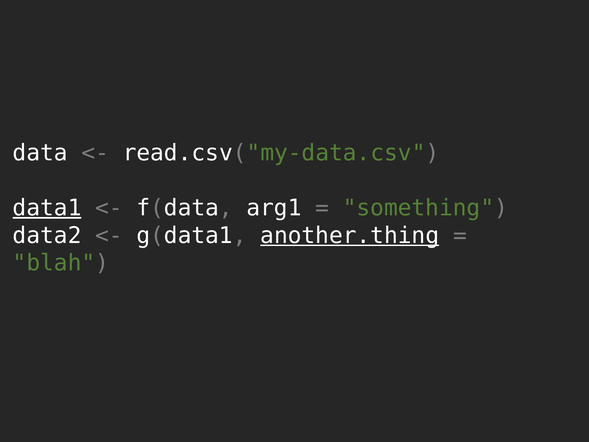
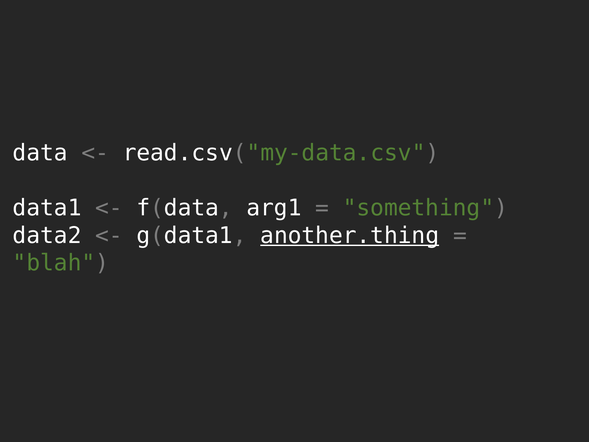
data1 underline: present -> none (47, 208)
